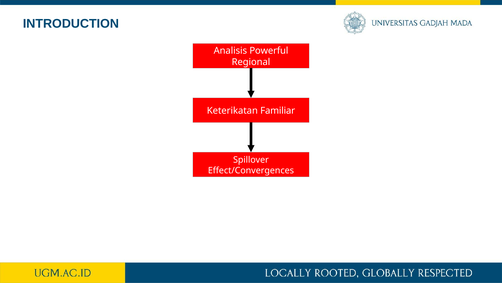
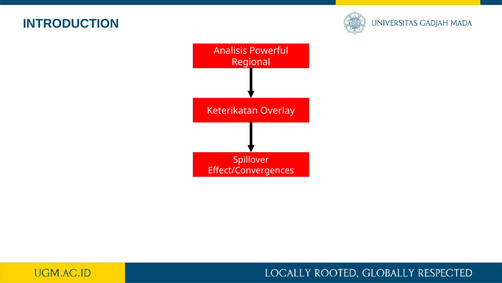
Familiar: Familiar -> Overlay (278, 111)
